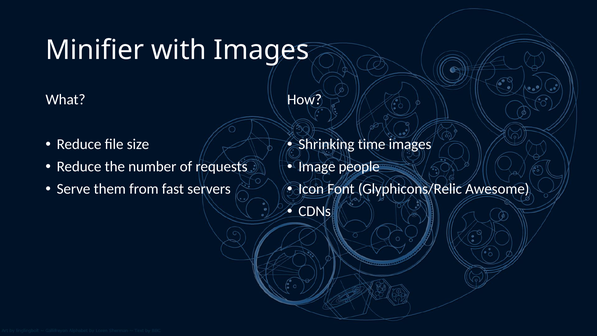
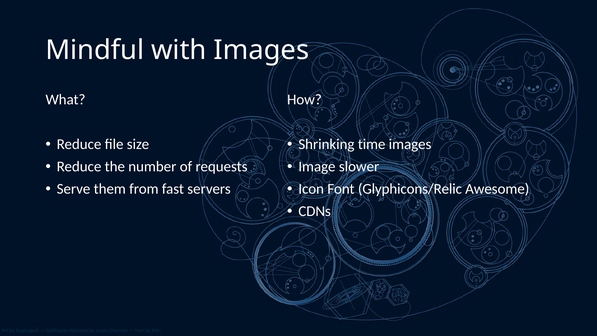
Minifier: Minifier -> Mindful (95, 50)
people: people -> slower (359, 167)
